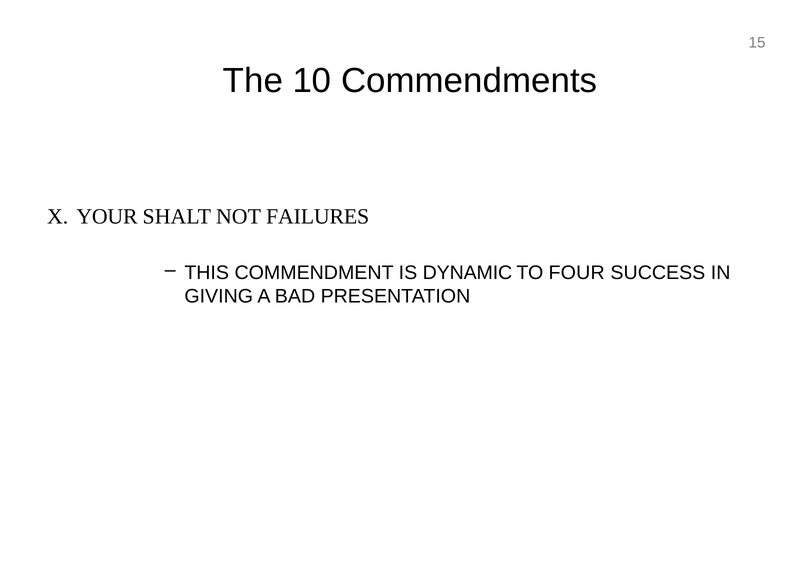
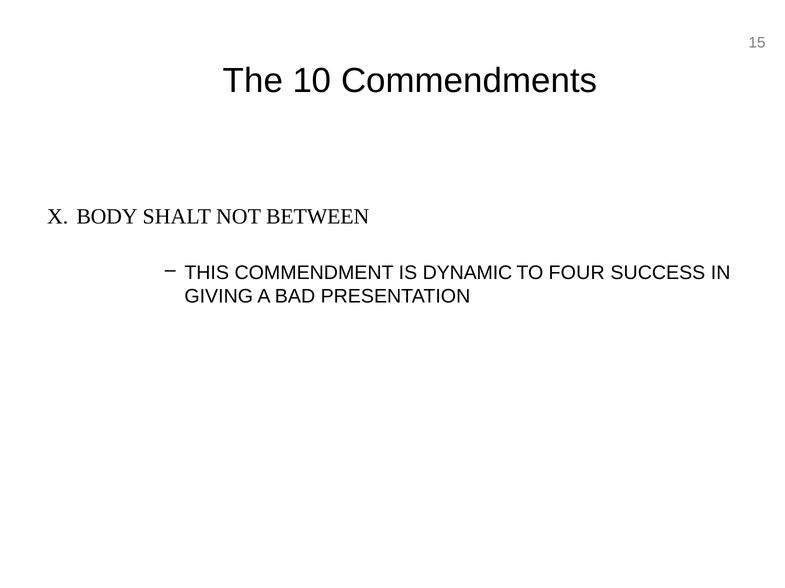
YOUR: YOUR -> BODY (107, 217)
FAILURES: FAILURES -> BETWEEN (318, 217)
